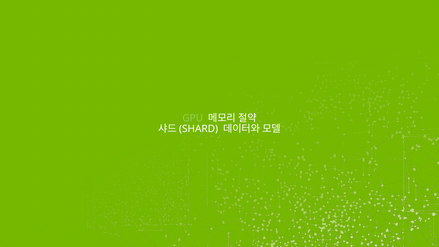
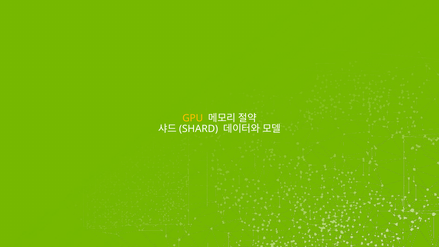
GPU colour: light green -> yellow (193, 118)
